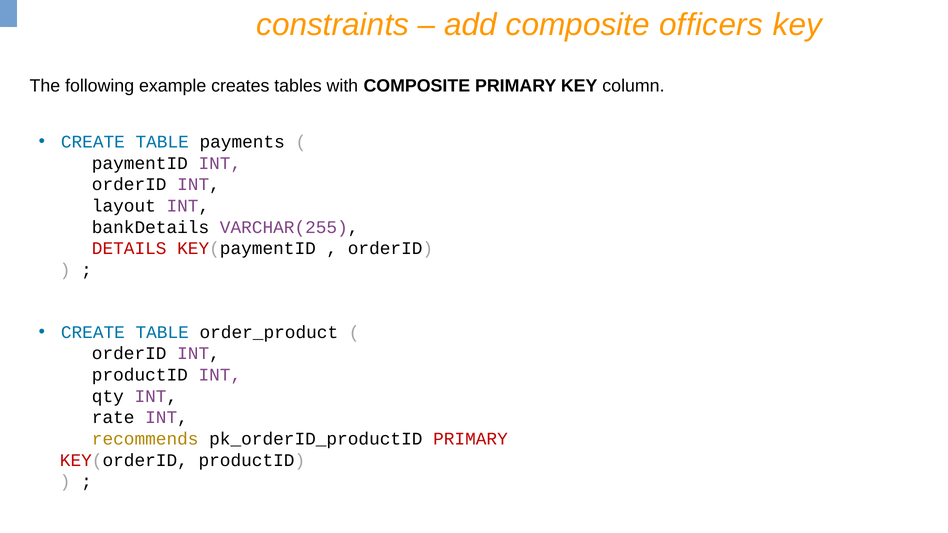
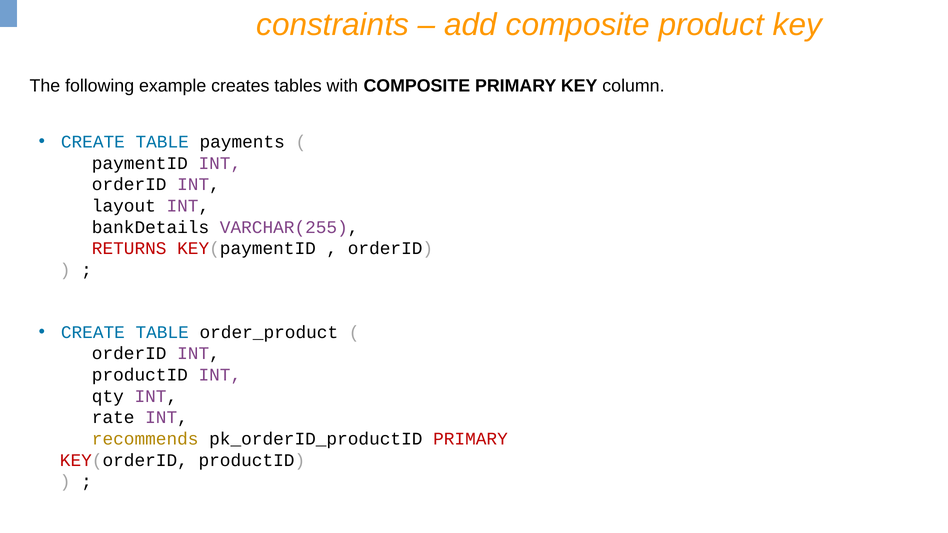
officers: officers -> product (711, 25)
DETAILS: DETAILS -> RETURNS (129, 249)
